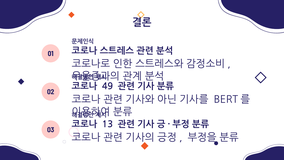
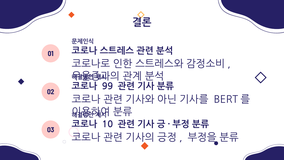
49: 49 -> 99 (107, 86)
13: 13 -> 10 (107, 124)
